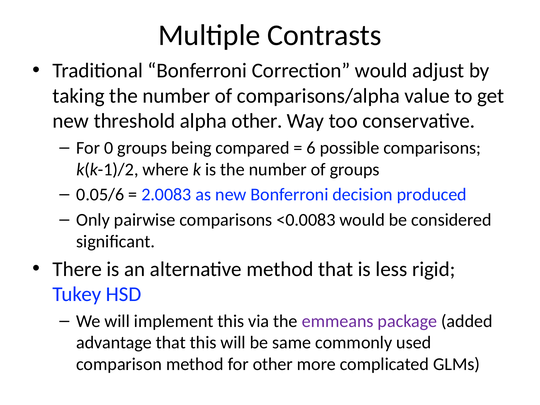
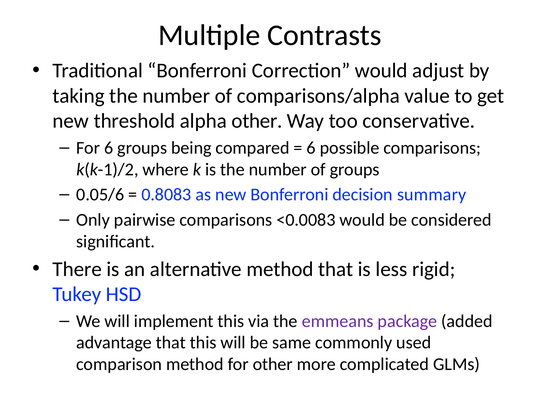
For 0: 0 -> 6 (109, 148)
2.0083: 2.0083 -> 0.8083 (166, 195)
produced: produced -> summary (432, 195)
